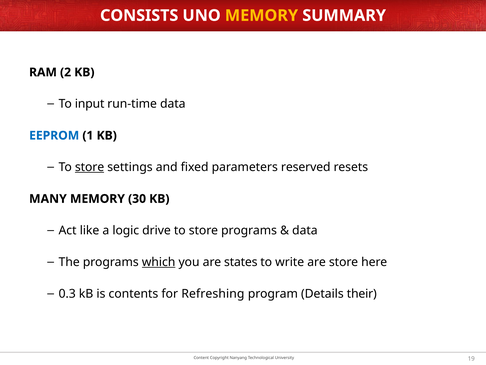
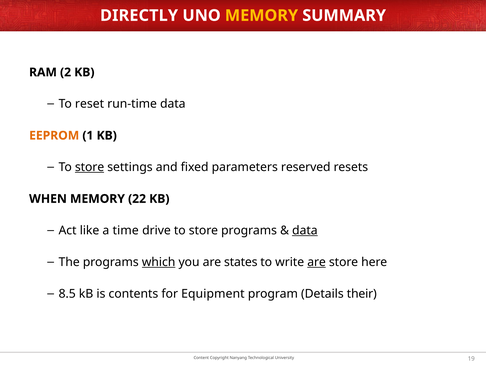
CONSISTS: CONSISTS -> DIRECTLY (139, 15)
input: input -> reset (90, 104)
EEPROM colour: blue -> orange (54, 135)
MANY: MANY -> WHEN (48, 199)
30: 30 -> 22 (137, 199)
logic: logic -> time (126, 230)
data underline: none -> present (305, 230)
are underline: none -> present (317, 262)
0.3: 0.3 -> 8.5 (67, 293)
Refreshing: Refreshing -> Equipment (213, 293)
